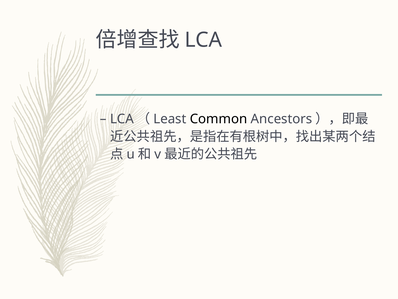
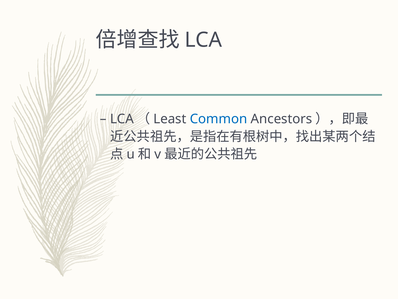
Common colour: black -> blue (219, 119)
